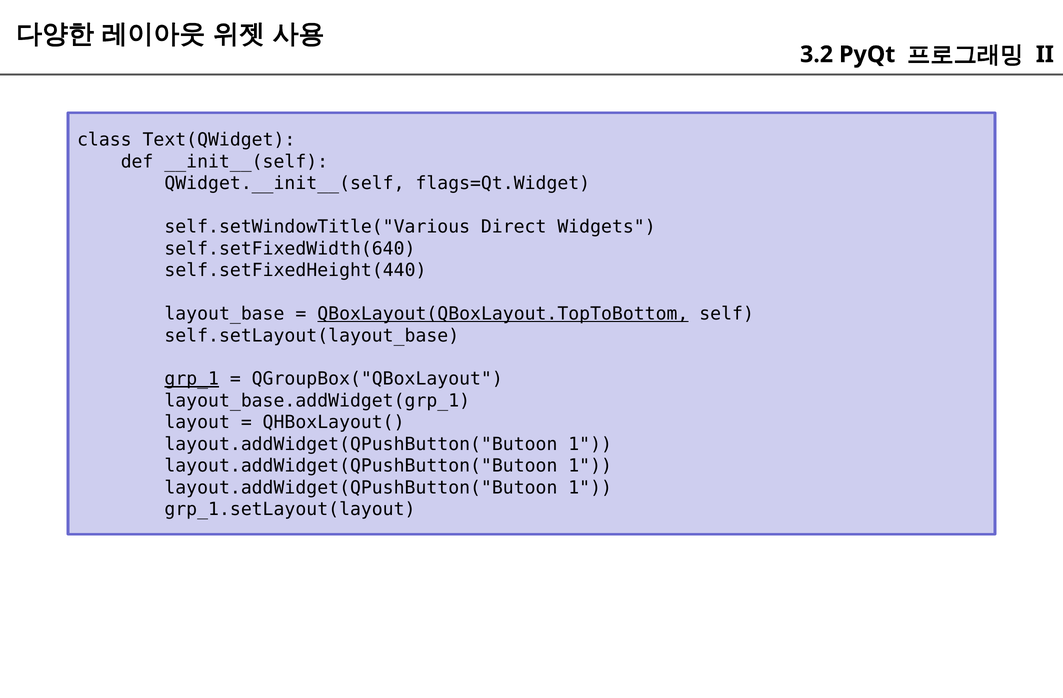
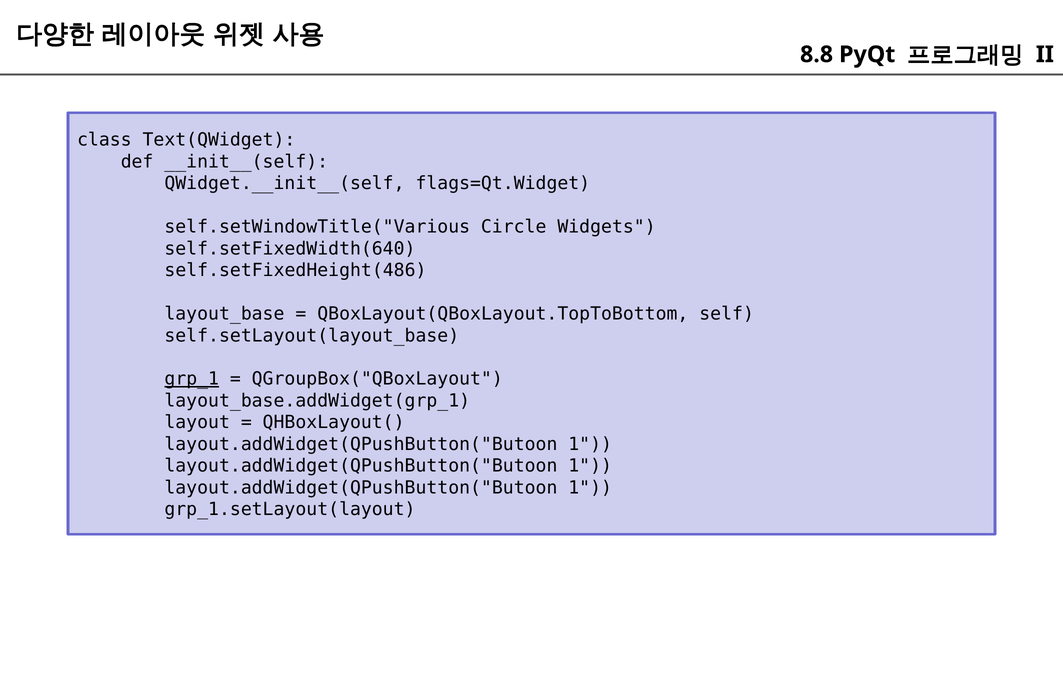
3.2: 3.2 -> 8.8 (817, 54)
Direct: Direct -> Circle (514, 227)
self.setFixedHeight(440: self.setFixedHeight(440 -> self.setFixedHeight(486 (295, 270)
QBoxLayout(QBoxLayout.TopToBottom underline: present -> none (503, 314)
